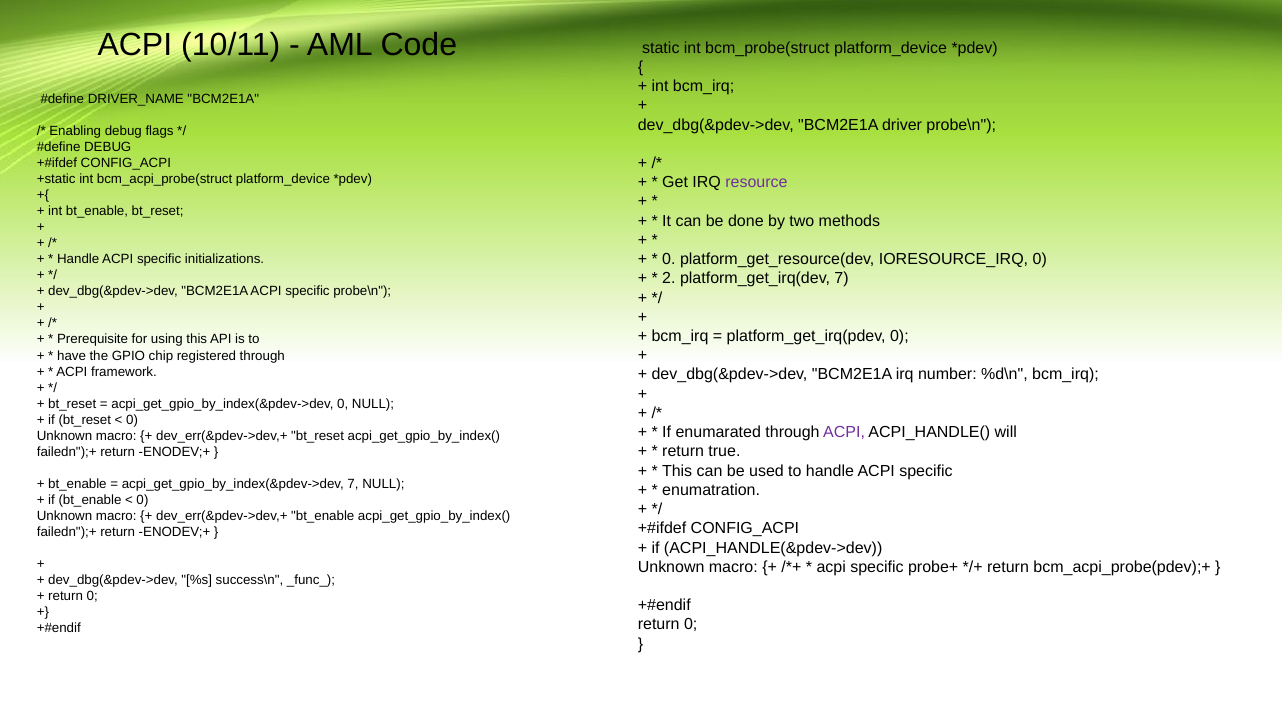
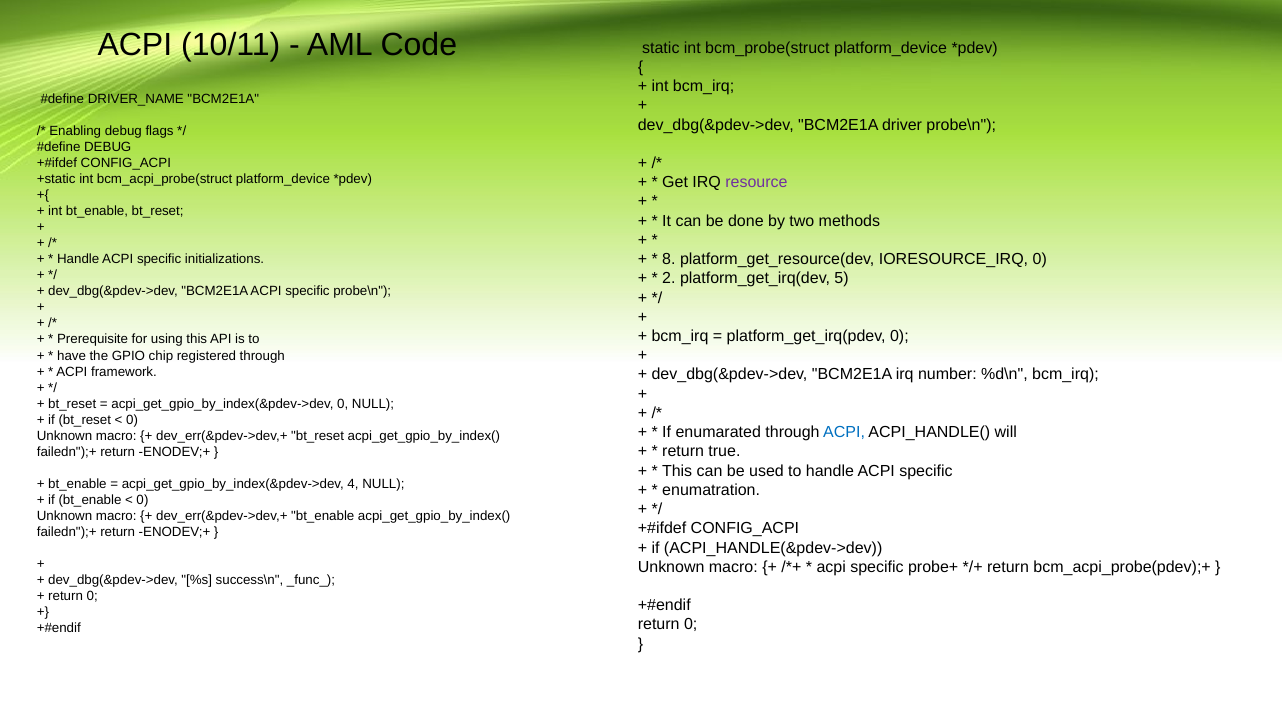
0: 0 -> 8 (669, 259)
platform_get_irq(dev 7: 7 -> 5 (842, 279)
ACPI colour: purple -> blue (844, 432)
acpi_get_gpio_by_index(&pdev->dev 7: 7 -> 4 (353, 484)
